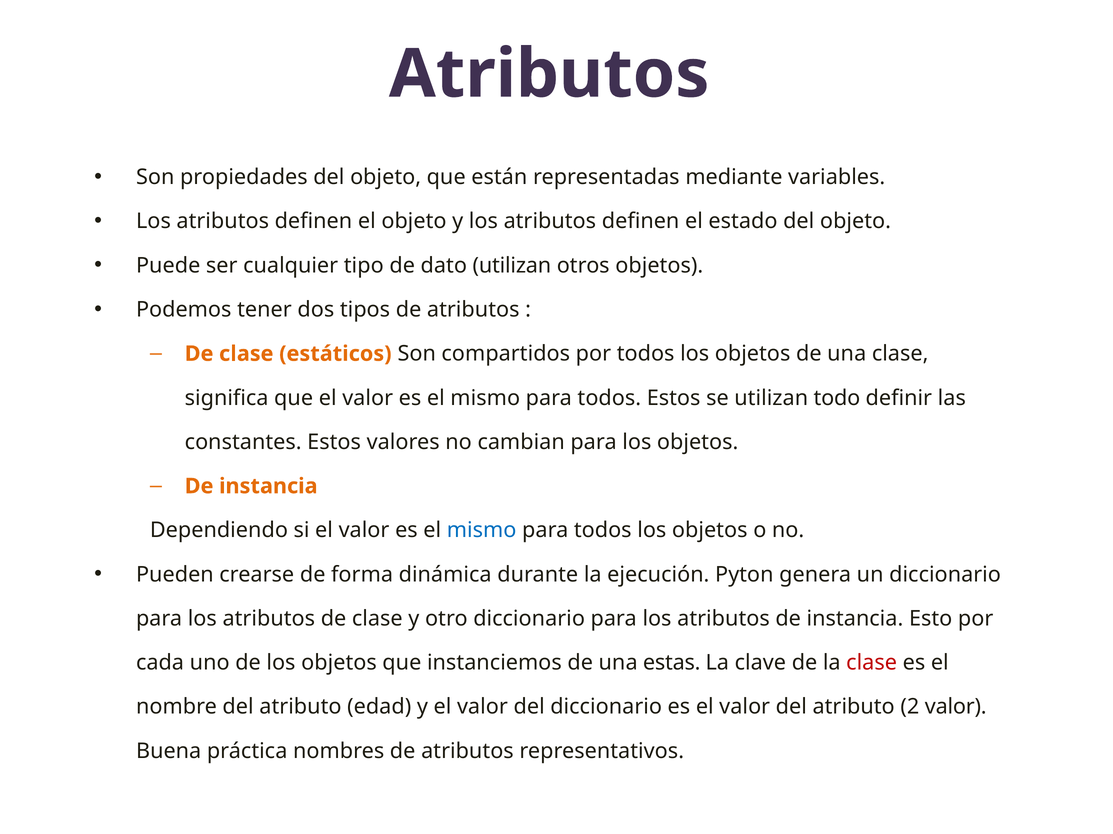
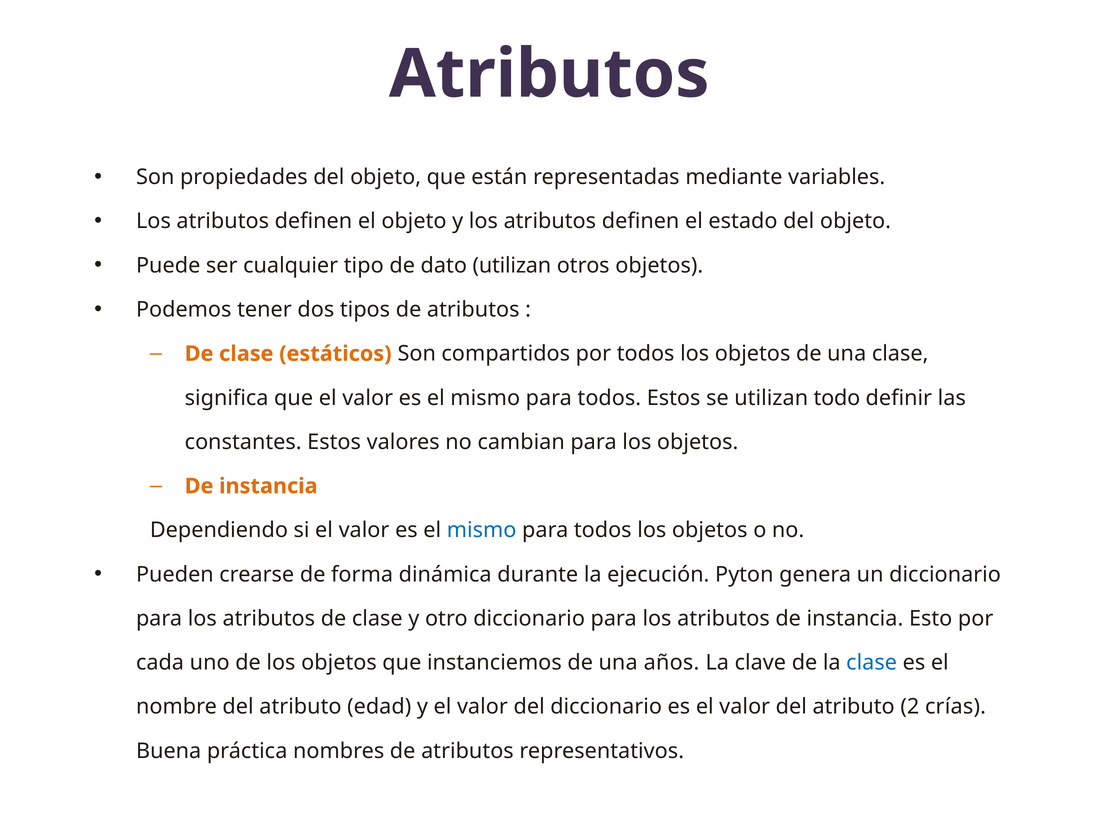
estas: estas -> años (672, 663)
clase colour: red -> blue (872, 663)
2 valor: valor -> crías (956, 707)
